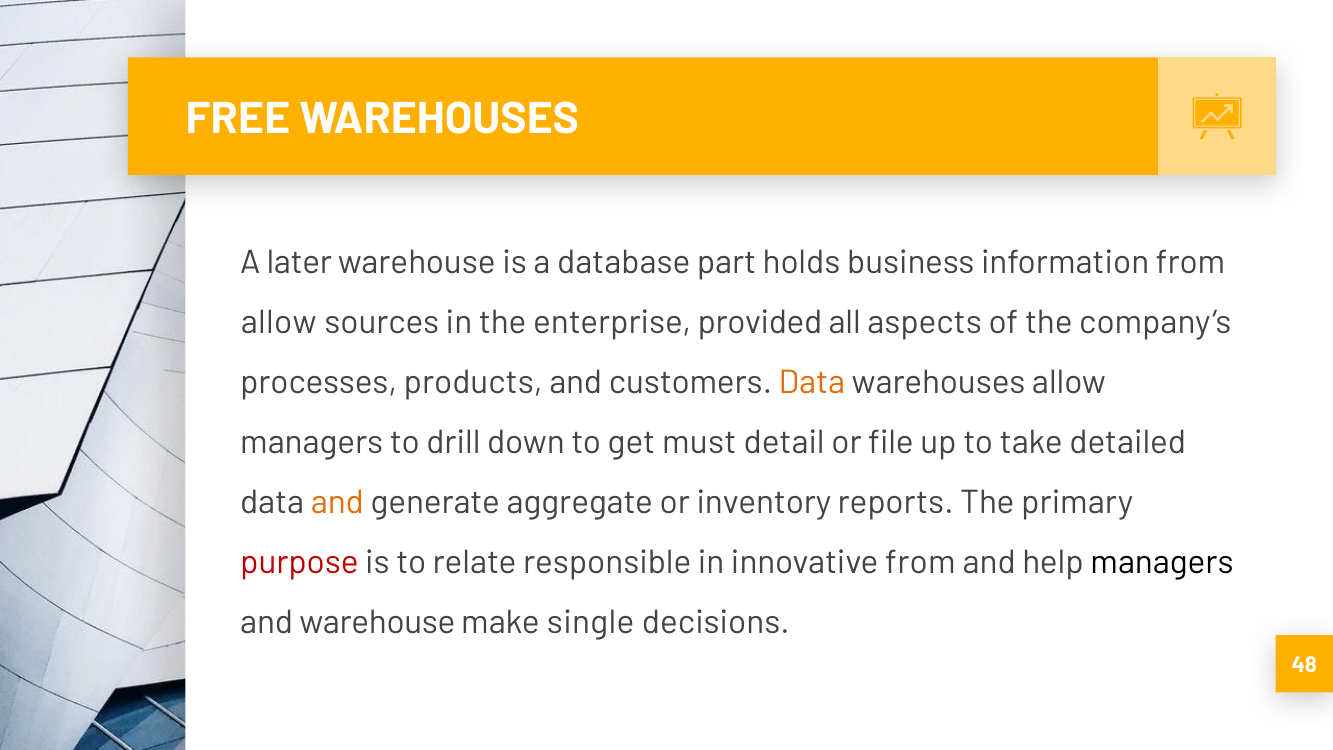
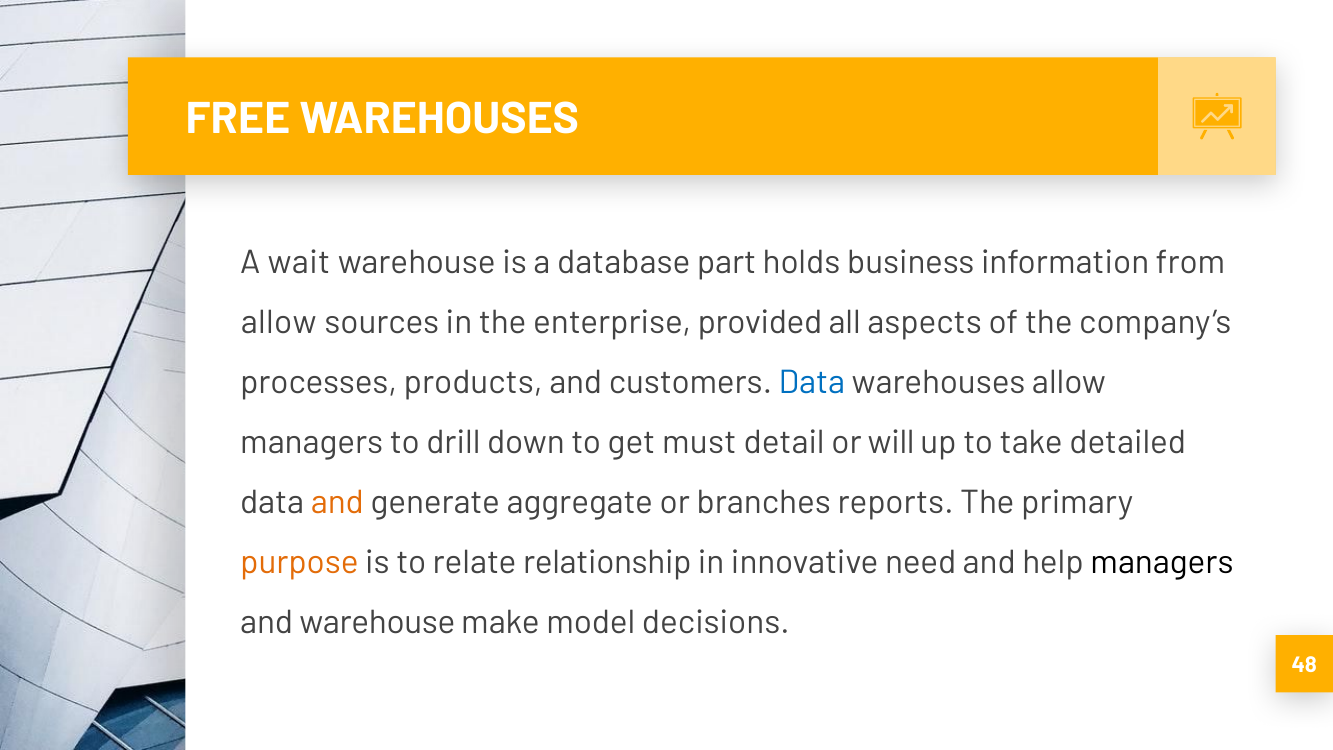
later: later -> wait (299, 262)
Data colour: orange -> blue (812, 382)
file: file -> will (891, 442)
inventory: inventory -> branches (764, 502)
purpose colour: red -> orange (299, 562)
responsible: responsible -> relationship (607, 562)
innovative from: from -> need (921, 562)
single: single -> model (591, 622)
